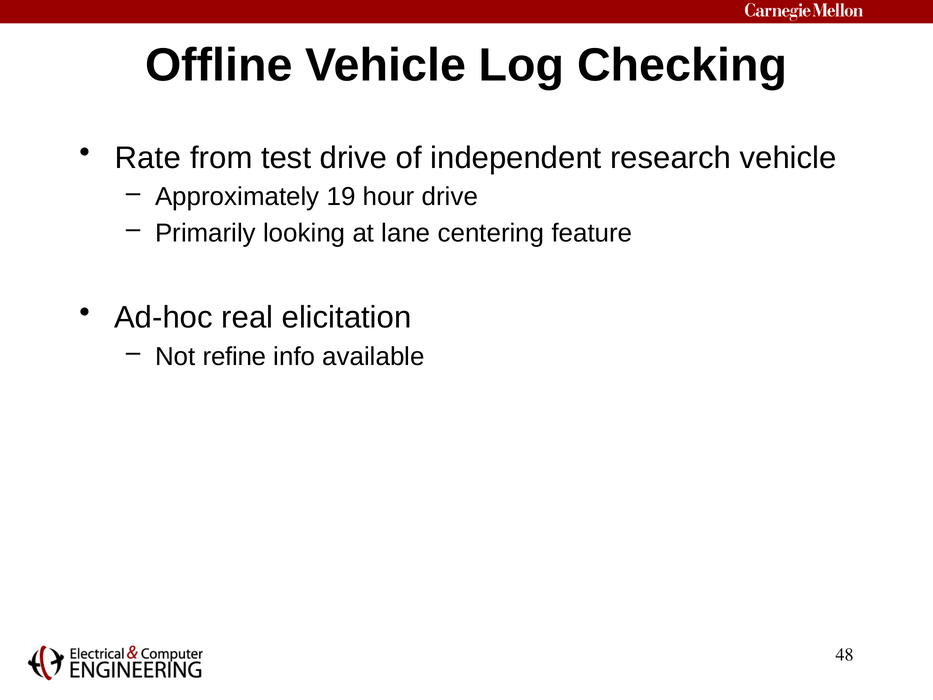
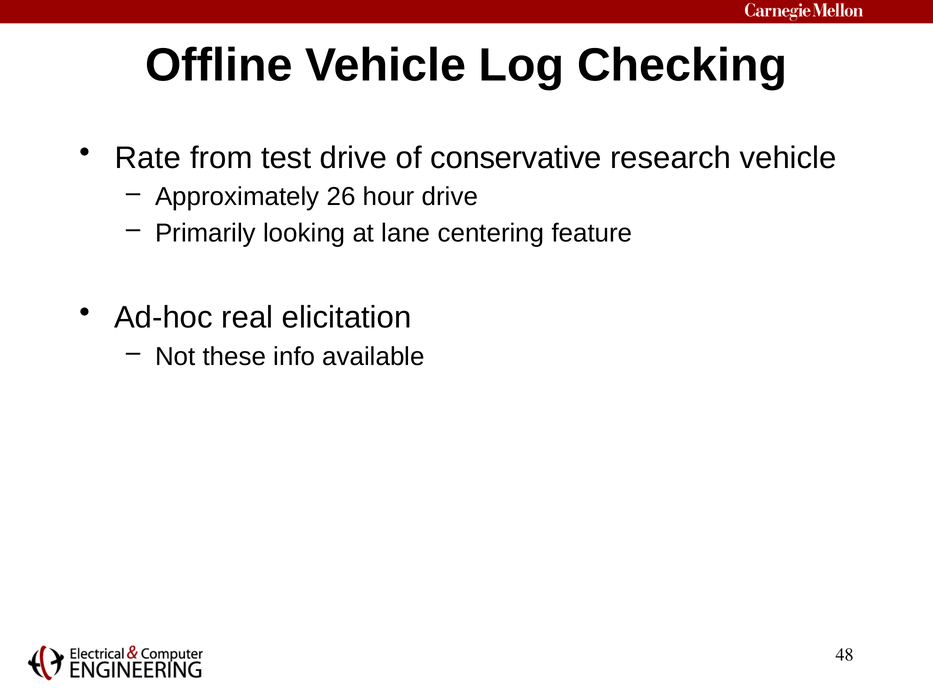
independent: independent -> conservative (516, 158)
19: 19 -> 26 (341, 197)
refine: refine -> these (234, 356)
